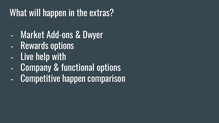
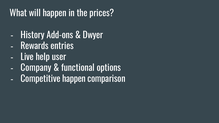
extras: extras -> prices (102, 13)
Market: Market -> History (33, 35)
Rewards options: options -> entries (62, 46)
with: with -> user (59, 57)
